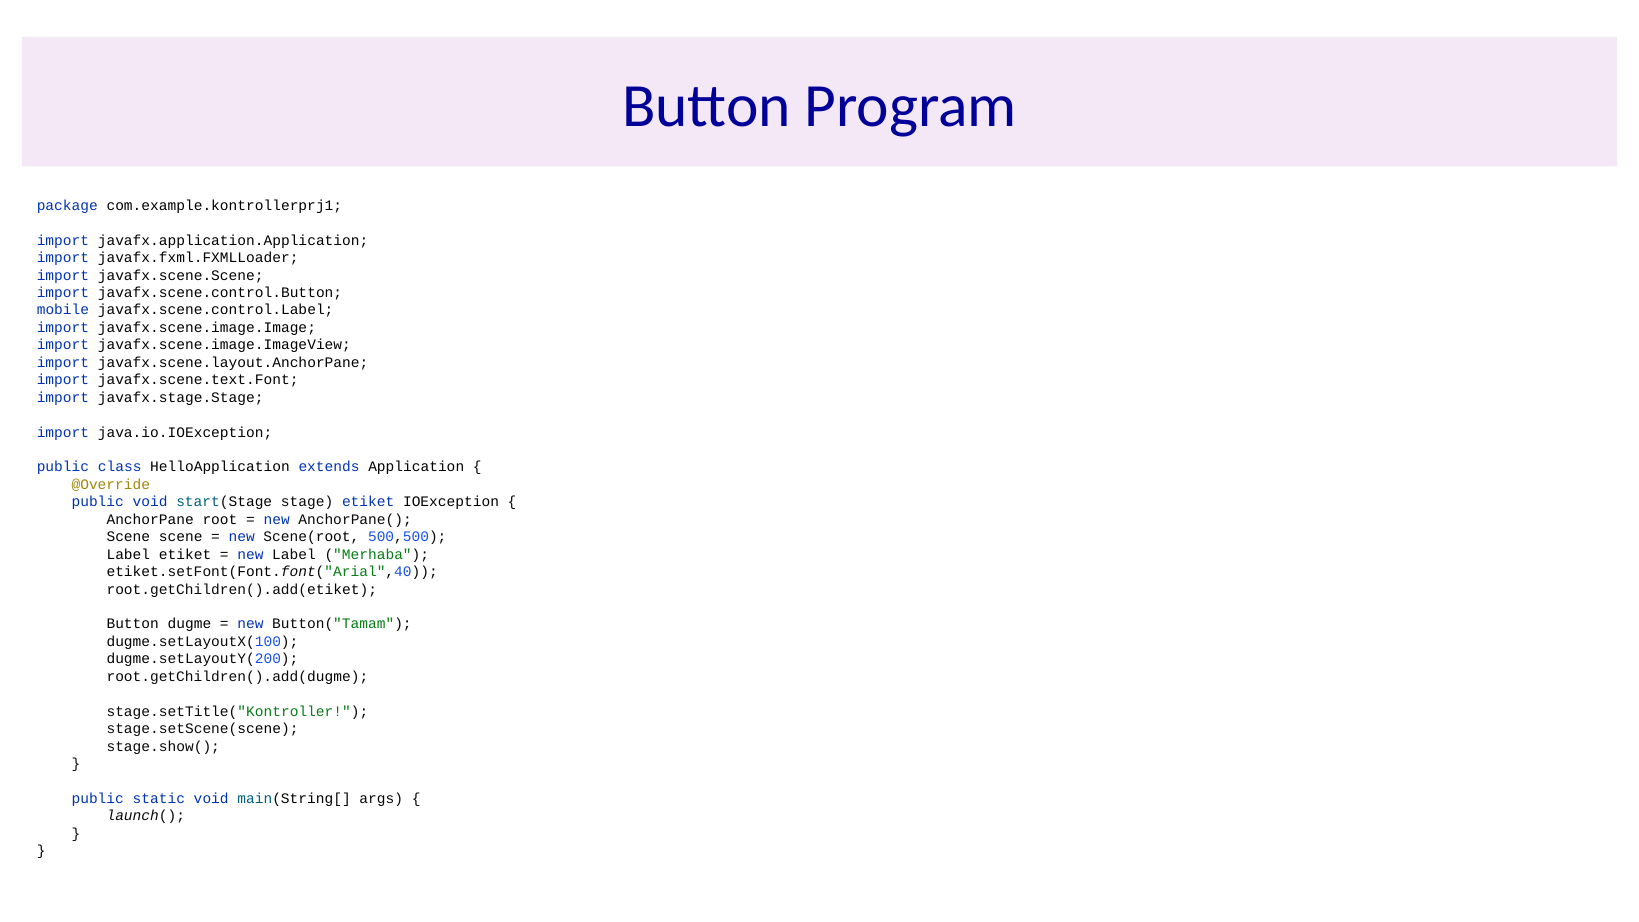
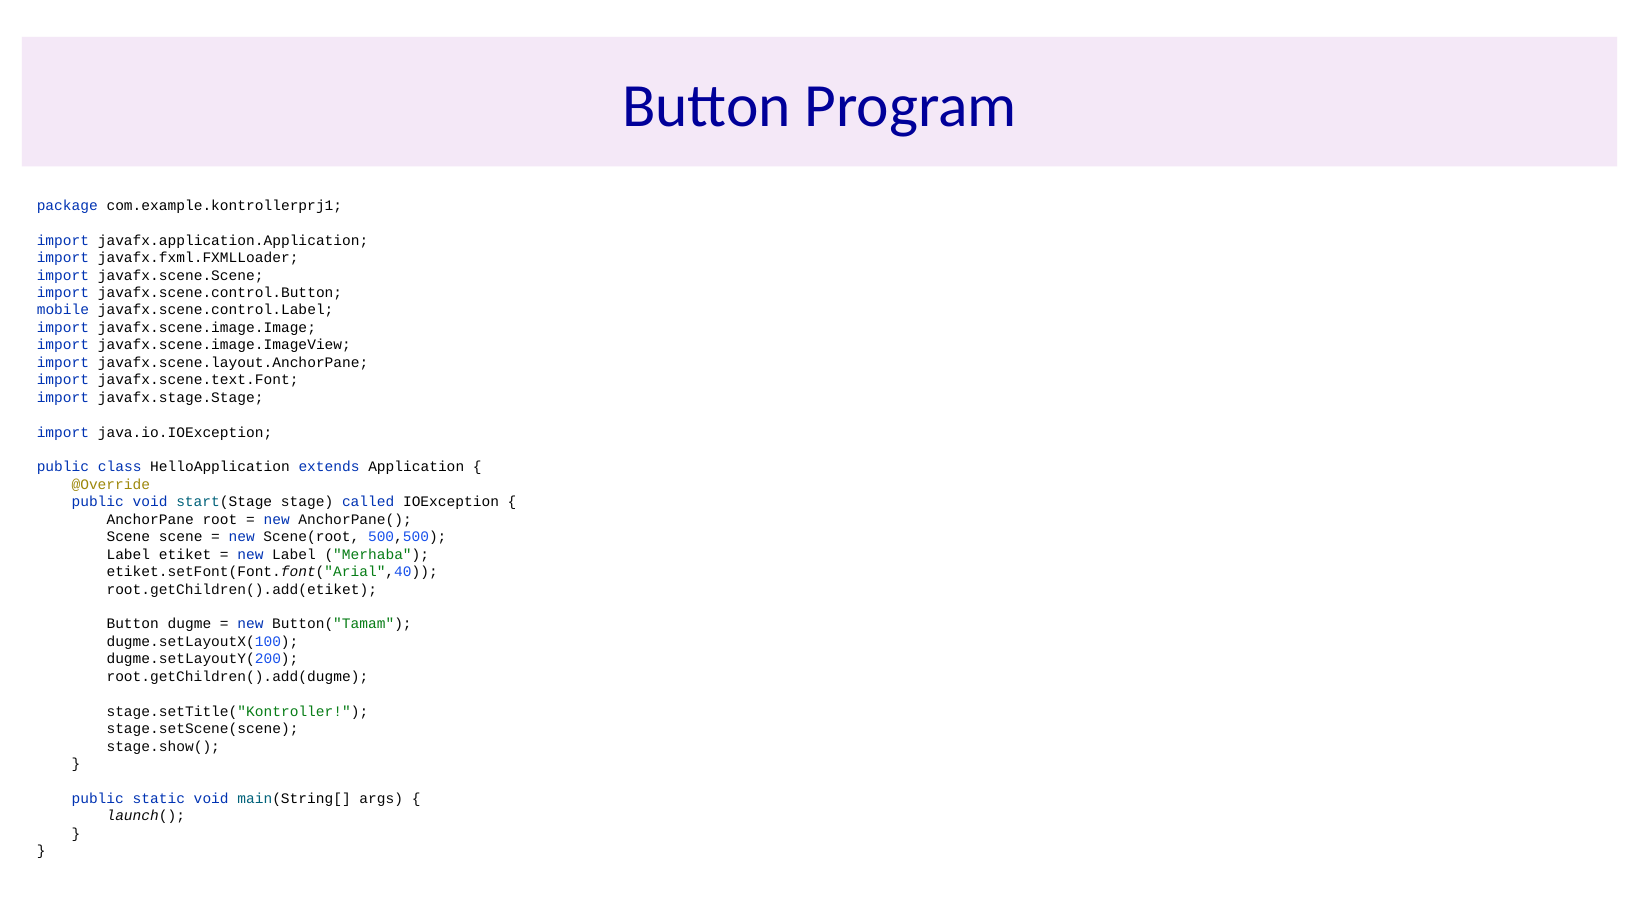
stage etiket: etiket -> called (368, 502)
